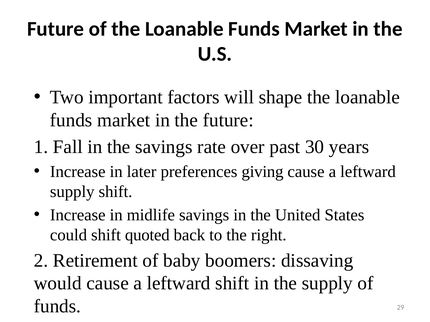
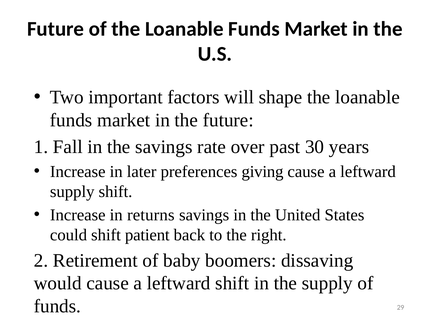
midlife: midlife -> returns (151, 215)
quoted: quoted -> patient (147, 235)
